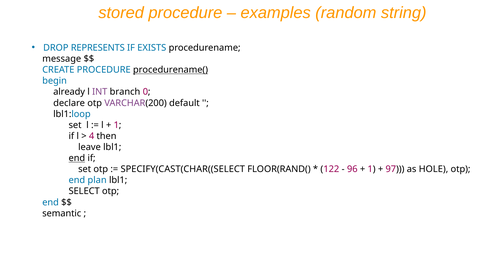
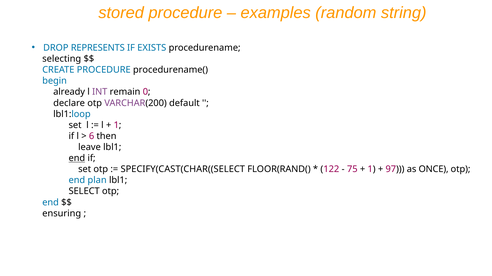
message: message -> selecting (62, 59)
procedurename( underline: present -> none (170, 70)
branch: branch -> remain (125, 92)
4: 4 -> 6 (92, 136)
96: 96 -> 75 (352, 170)
HOLE: HOLE -> ONCE (434, 170)
semantic: semantic -> ensuring (62, 214)
